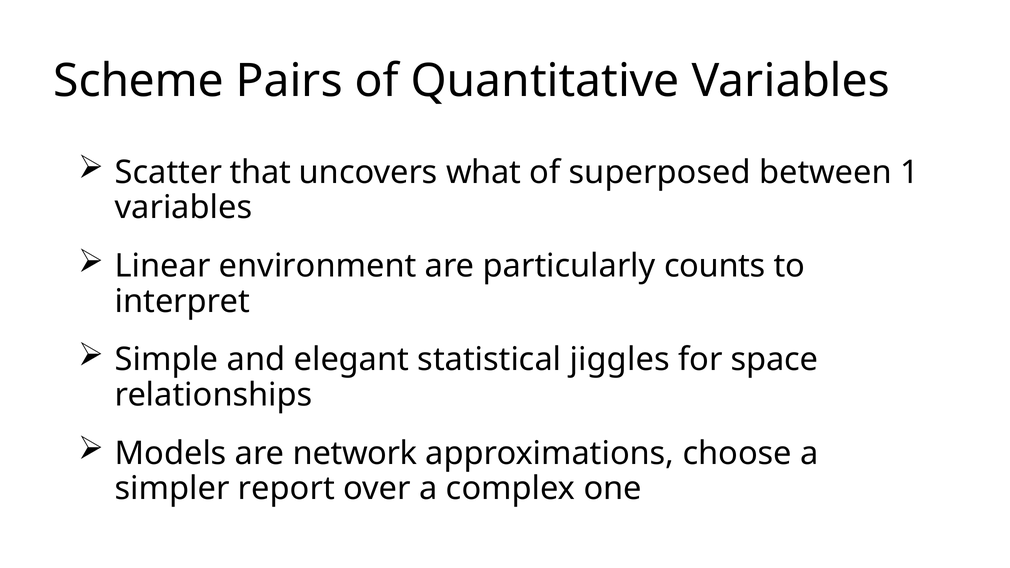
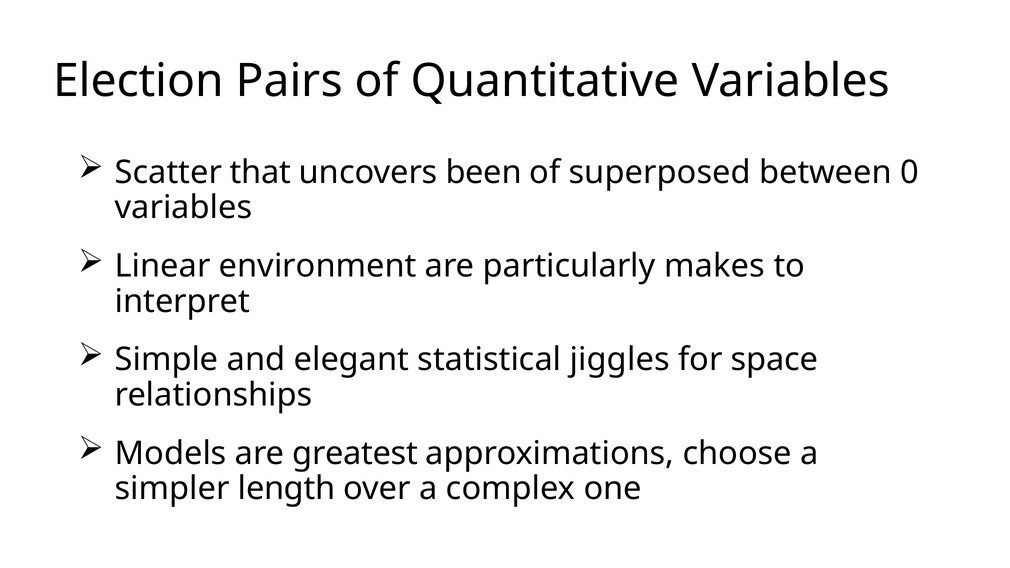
Scheme: Scheme -> Election (139, 81)
what: what -> been (484, 172)
1: 1 -> 0 (909, 172)
counts: counts -> makes (715, 266)
network: network -> greatest (355, 453)
report: report -> length (287, 489)
